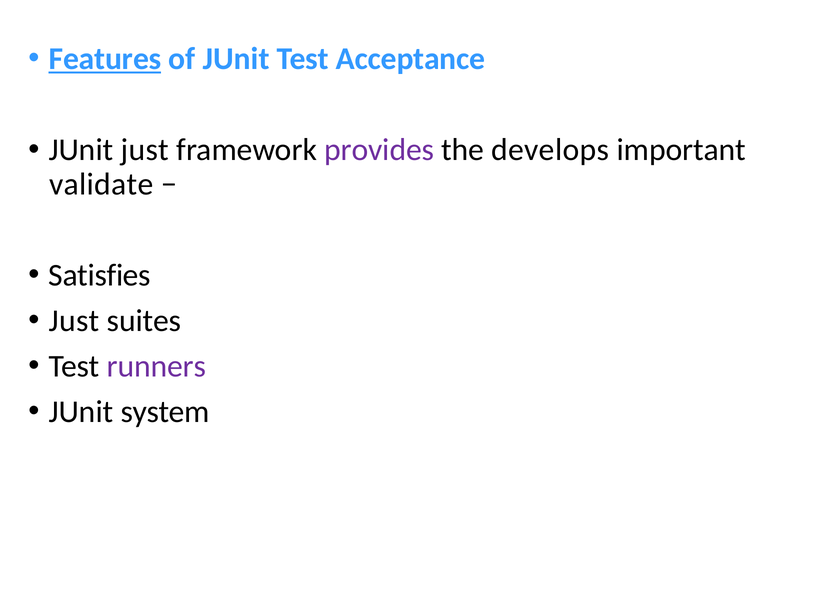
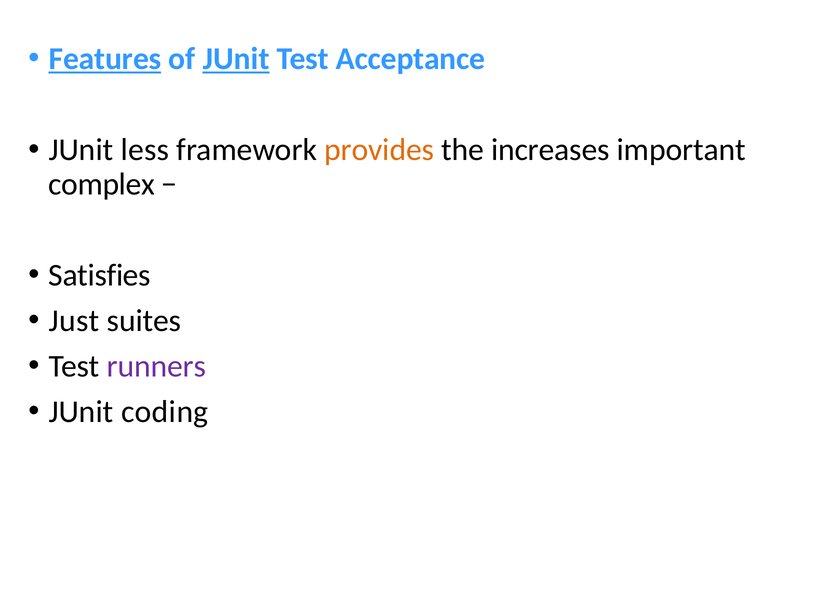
JUnit underline: none -> present (236, 59)
JUnit just: just -> less (145, 150)
provides colour: purple -> orange (379, 150)
develops: develops -> increases (550, 150)
validate: validate -> complex (102, 184)
system: system -> coding (165, 412)
